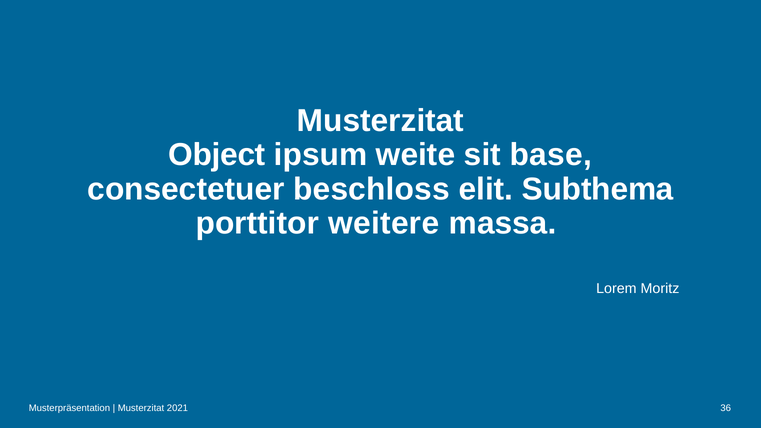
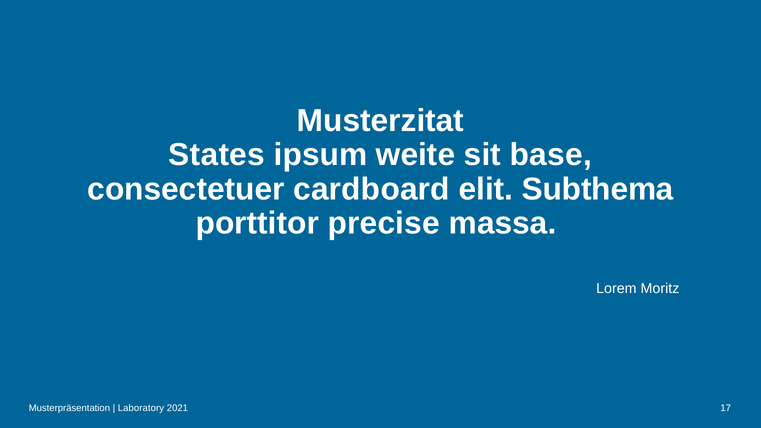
Object: Object -> States (217, 155)
beschloss: beschloss -> cardboard (372, 189)
weitere: weitere -> precise (384, 223)
Musterzitat: Musterzitat -> Laboratory (141, 408)
36: 36 -> 17 (726, 408)
